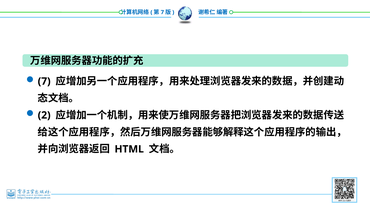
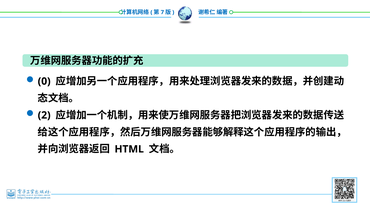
7: 7 -> 0 (44, 81)
